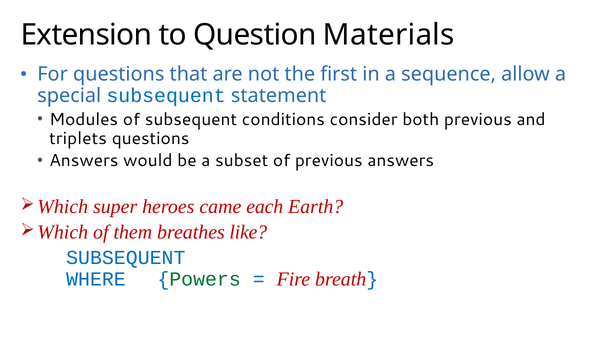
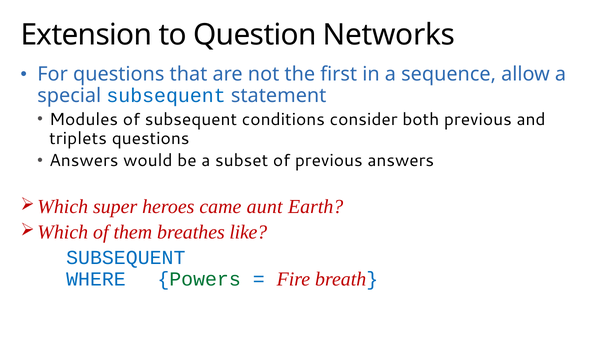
Materials: Materials -> Networks (389, 35)
each: each -> aunt (265, 207)
